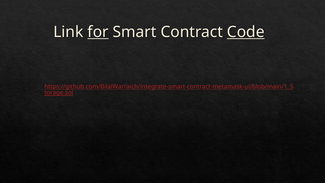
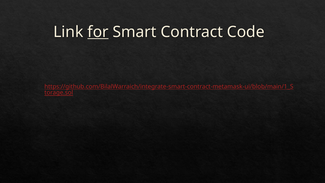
Code underline: present -> none (246, 32)
